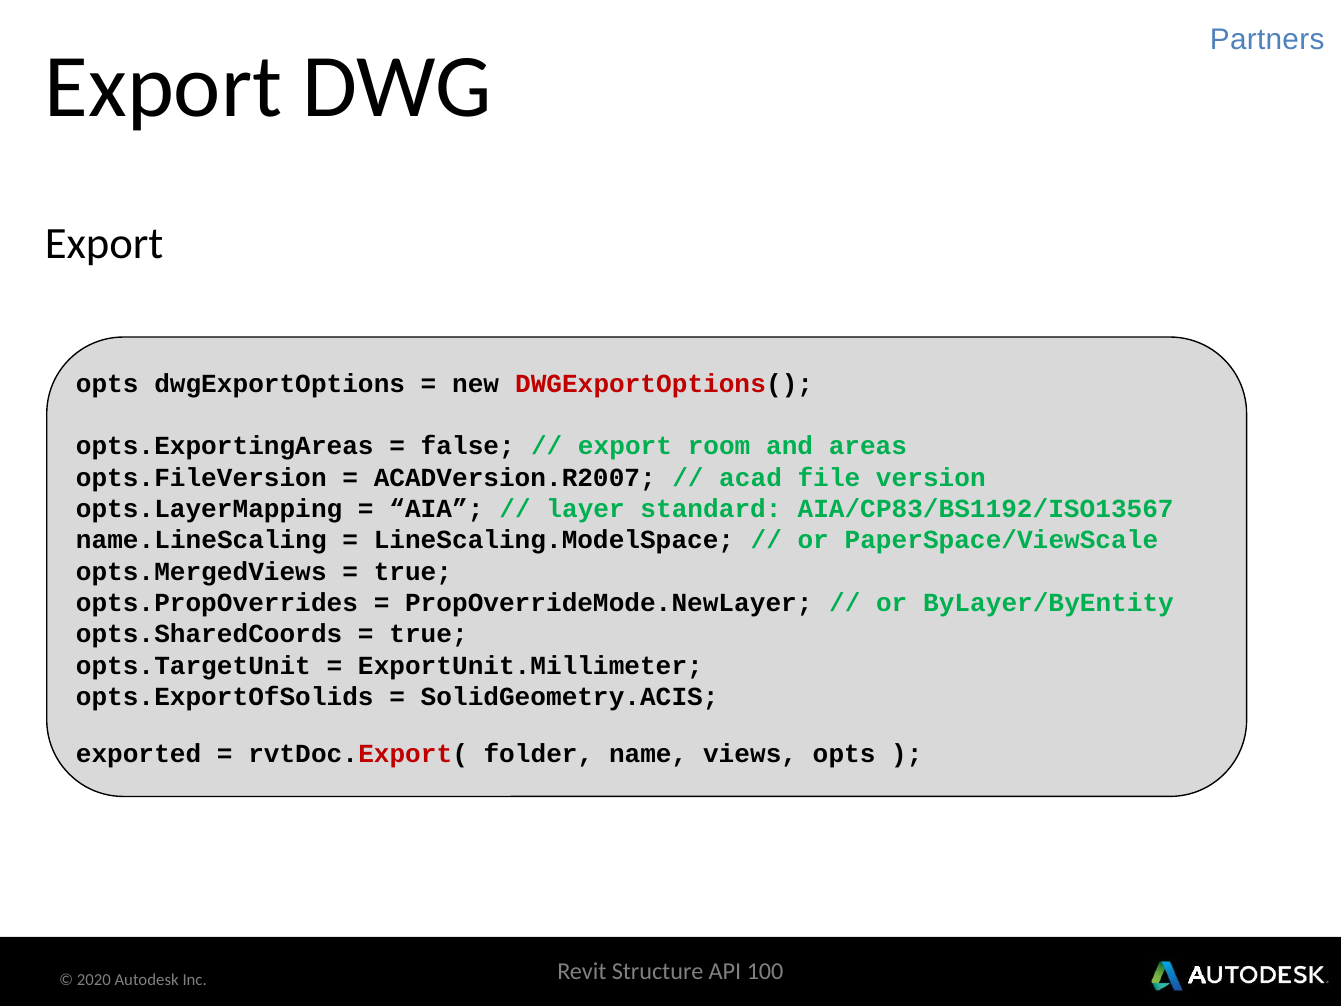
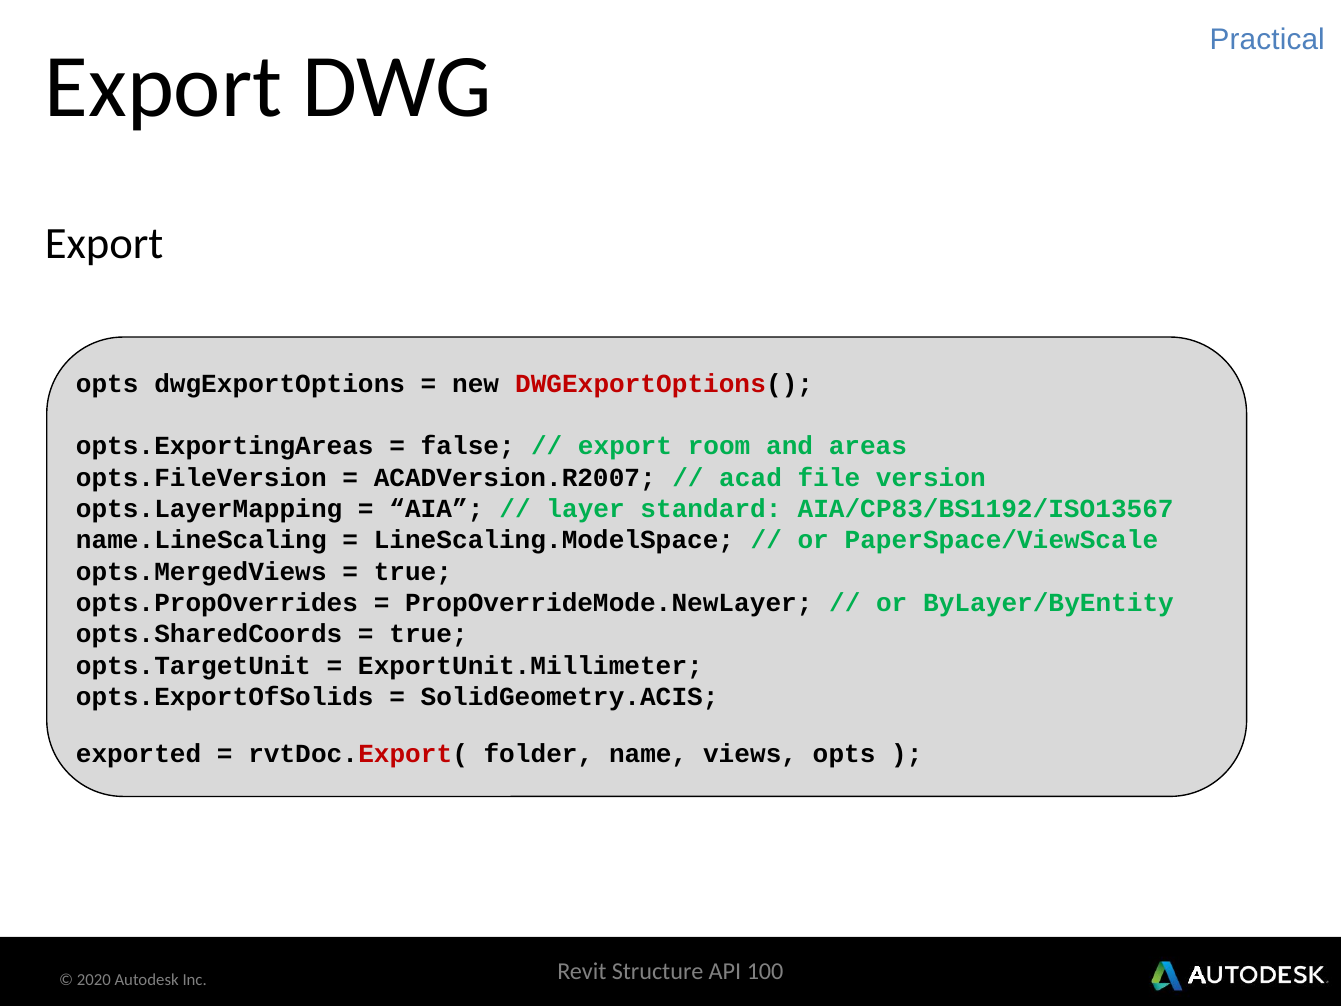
Partners: Partners -> Practical (1267, 40)
